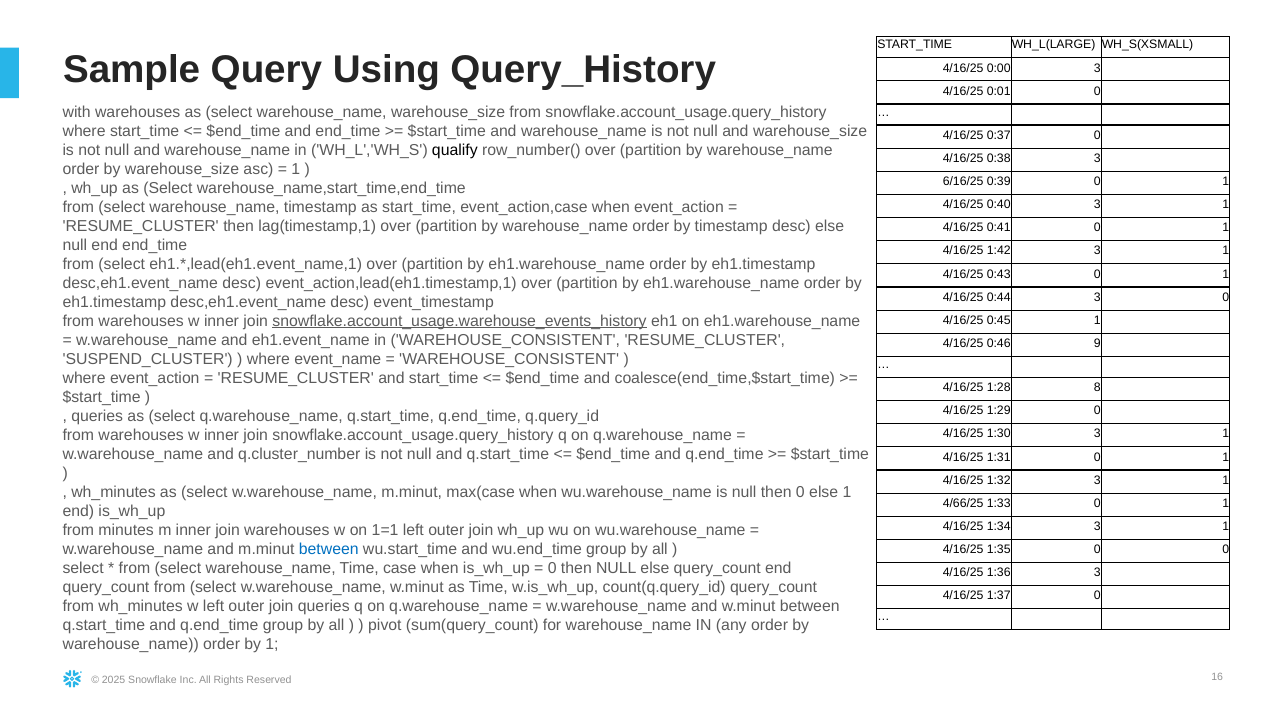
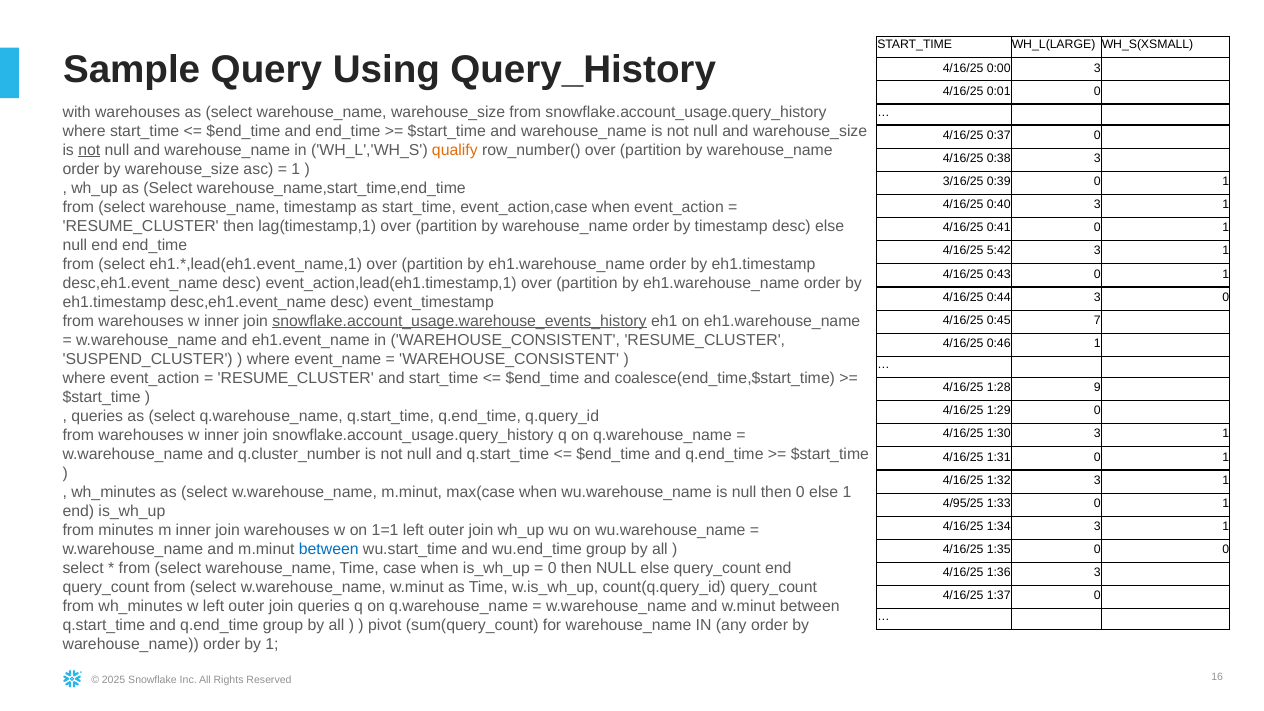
not underline: none -> present (89, 150)
qualify colour: black -> orange (455, 150)
6/16/25: 6/16/25 -> 3/16/25 (963, 182)
1:42: 1:42 -> 5:42 (999, 251)
0:45 1: 1 -> 7 (1097, 320)
0:46 9: 9 -> 1 (1097, 343)
8: 8 -> 9 (1097, 388)
4/66/25: 4/66/25 -> 4/95/25 (963, 503)
